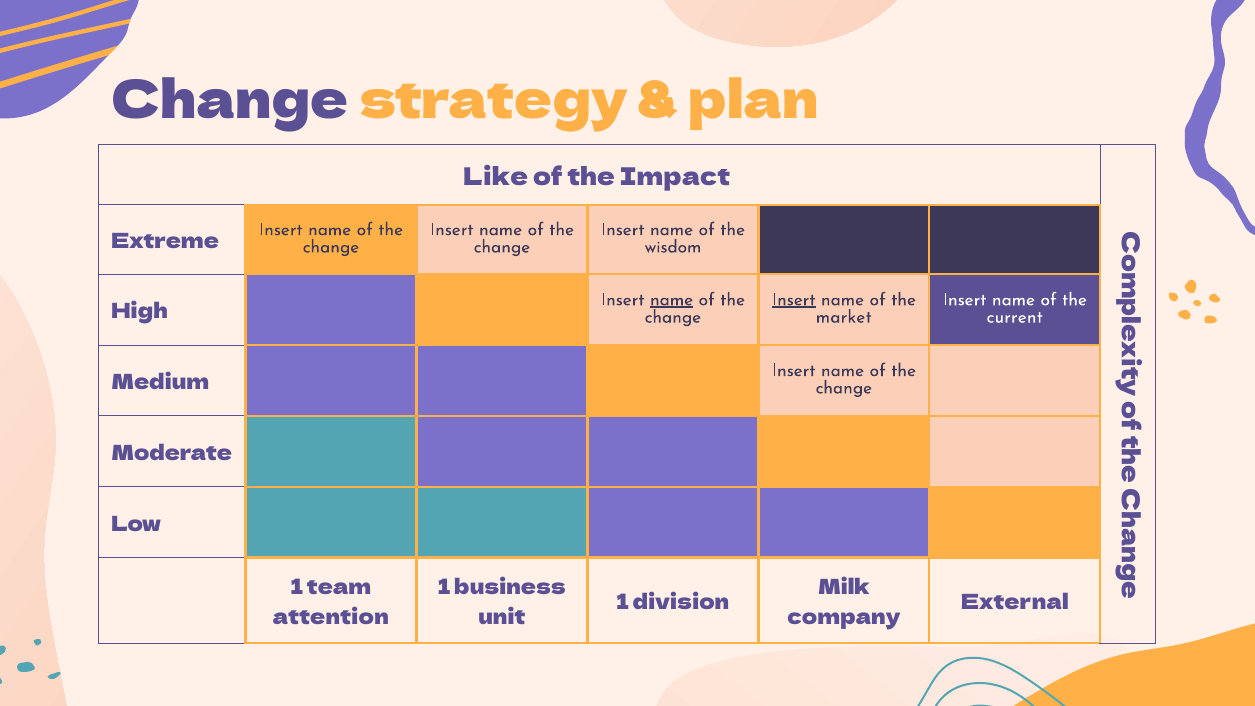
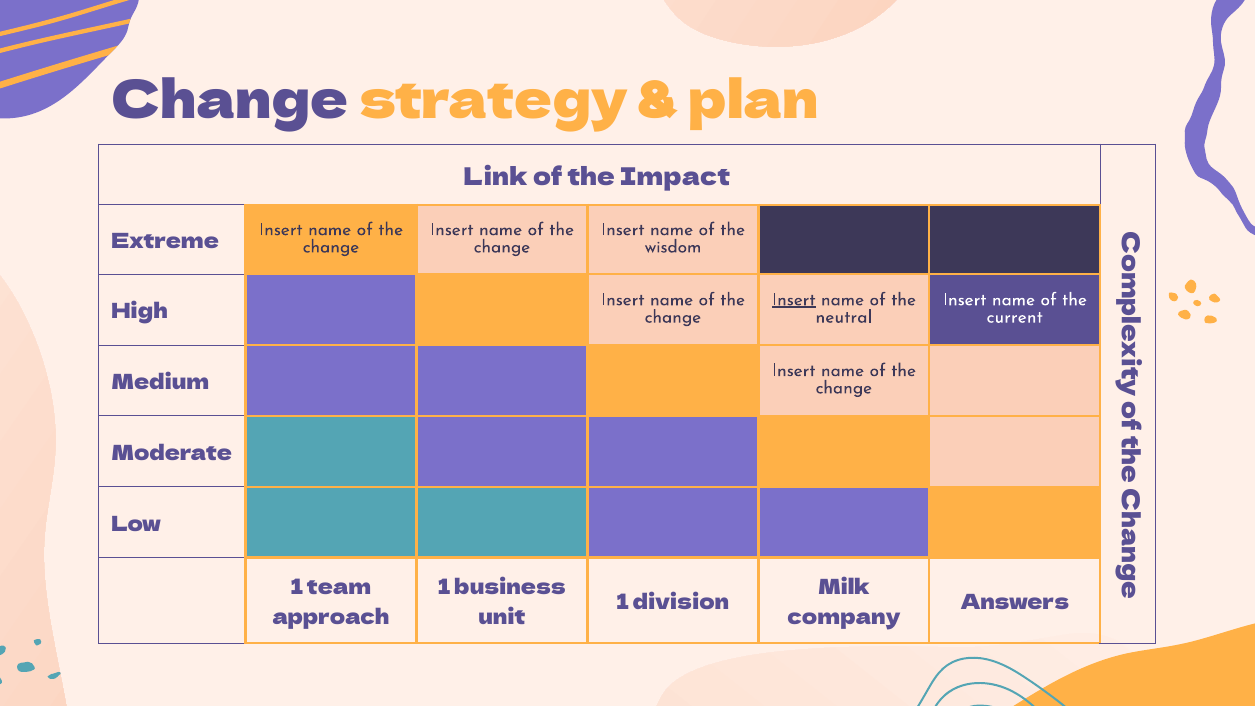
Like: Like -> Link (496, 177)
name underline: present -> none (672, 299)
market: market -> neutral (844, 317)
External: External -> Answers (1015, 603)
attention: attention -> approach (331, 618)
